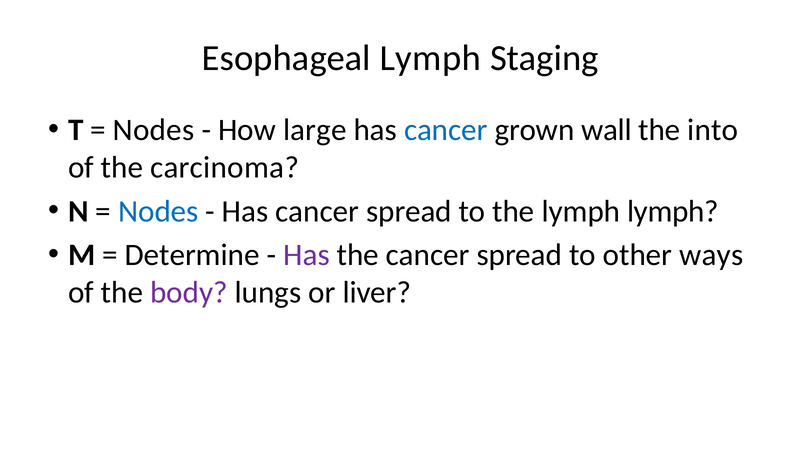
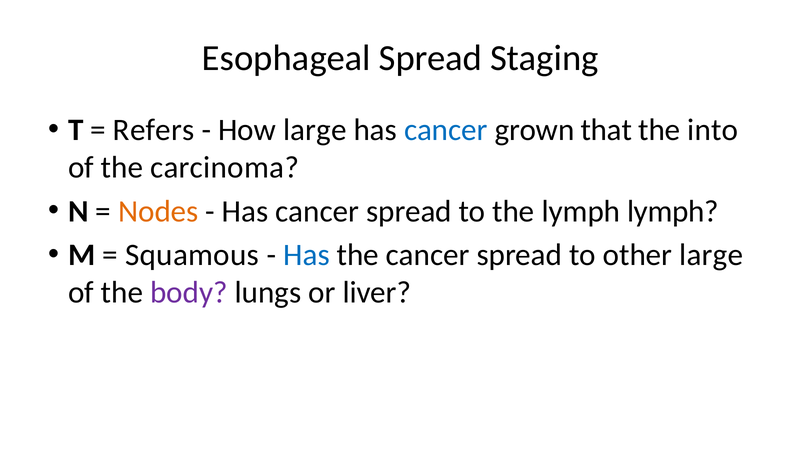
Esophageal Lymph: Lymph -> Spread (431, 58)
Nodes: Nodes -> Refers (154, 130)
wall: wall -> that (606, 130)
Nodes colour: blue -> orange (158, 211)
Determine: Determine -> Squamous (192, 255)
Has colour: purple -> blue (306, 255)
other ways: ways -> large (711, 255)
